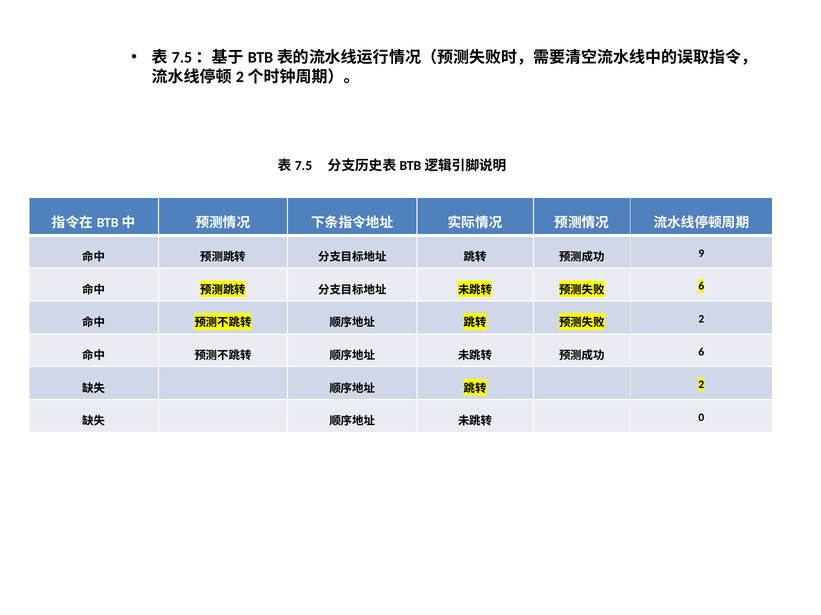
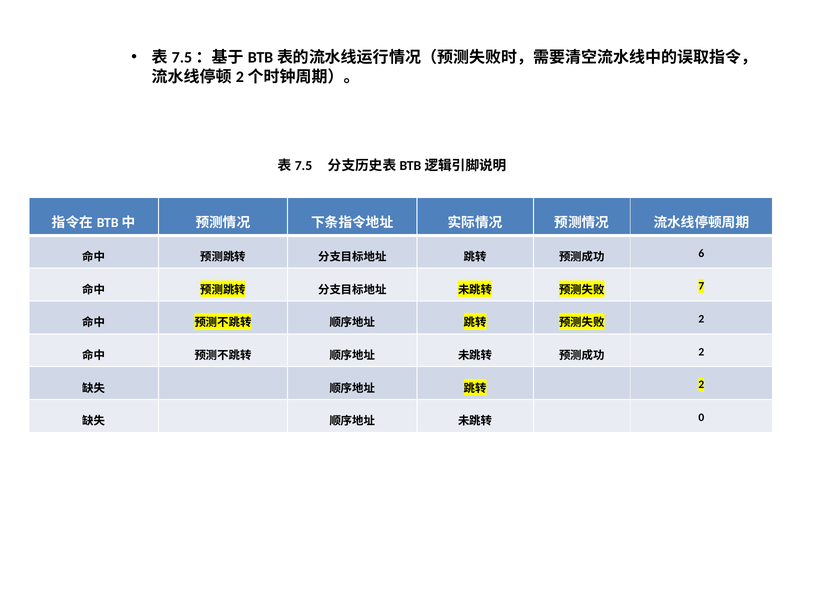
9: 9 -> 6 (701, 254)
6: 6 -> 7 (701, 287)
6: 6 -> 2 (701, 352)
